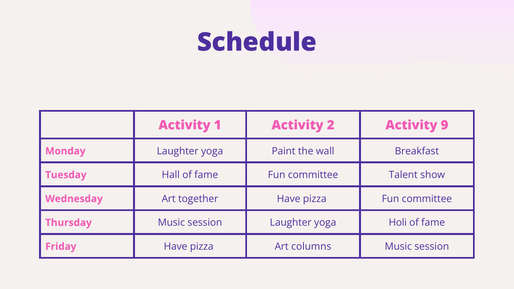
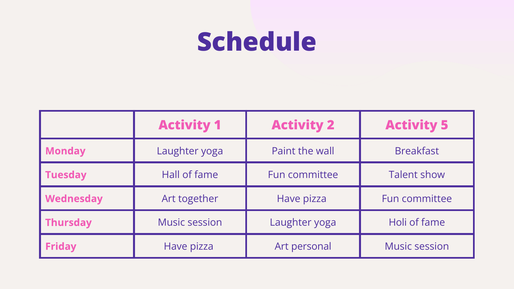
9: 9 -> 5 (445, 125)
columns: columns -> personal (311, 247)
